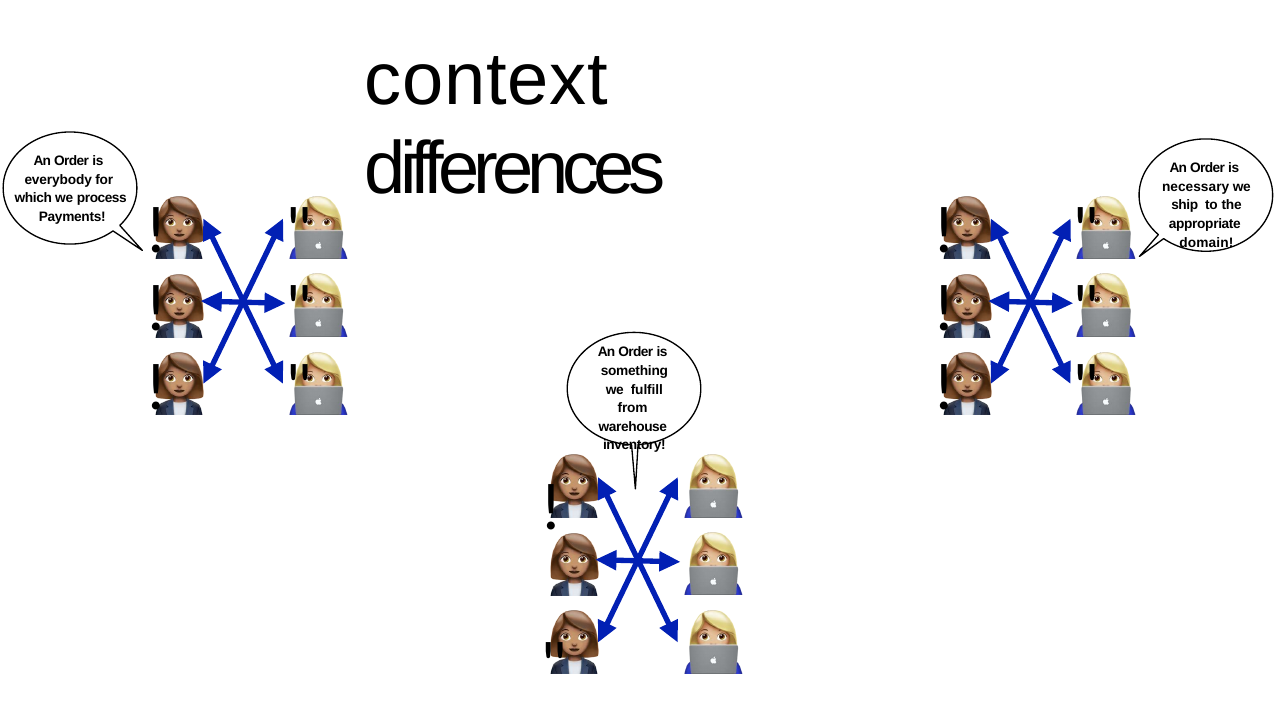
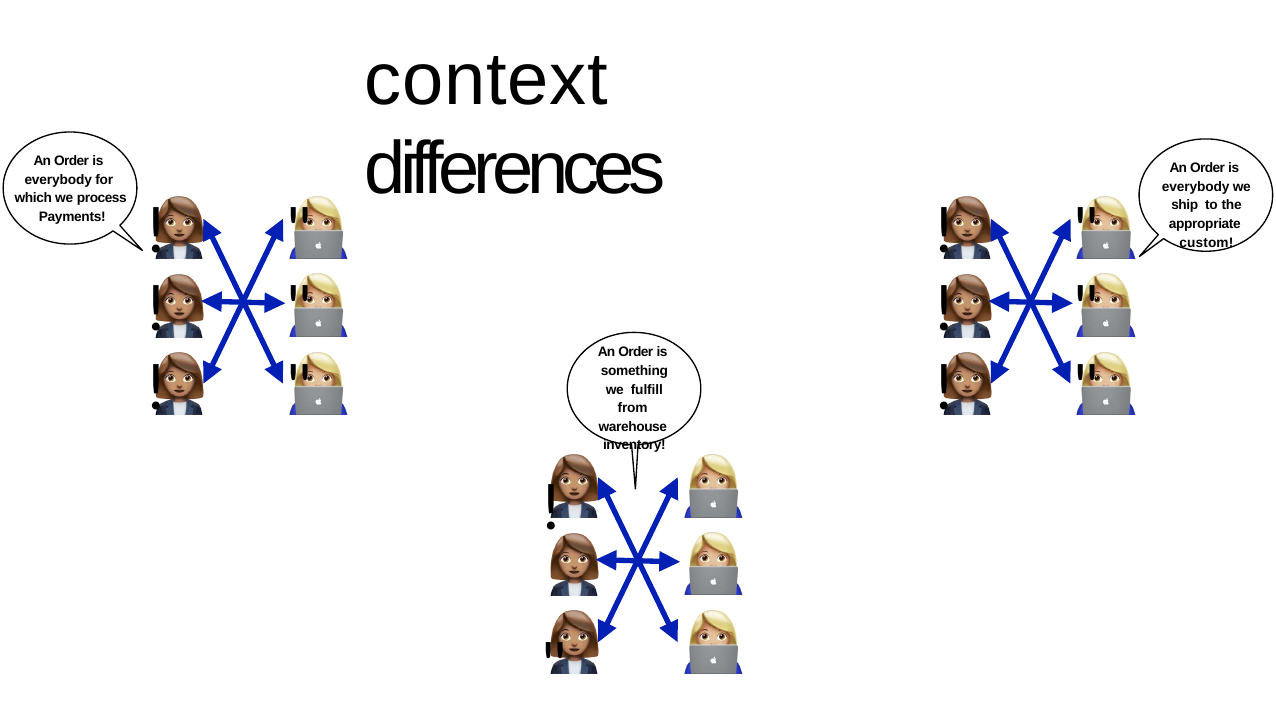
necessary: necessary -> everybody (1196, 187)
domain: domain -> custom (1206, 243)
